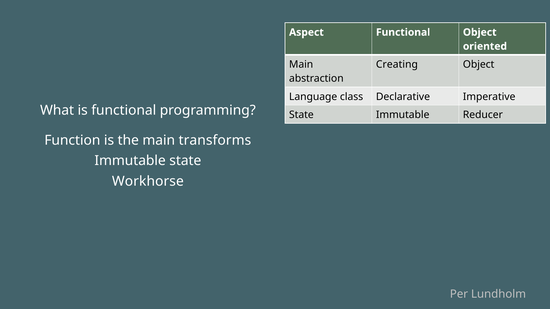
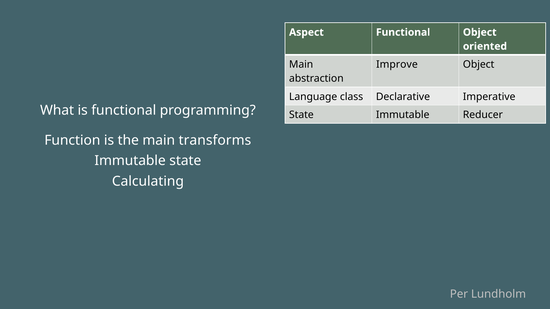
Creating: Creating -> Improve (397, 65)
Workhorse: Workhorse -> Calculating (148, 182)
